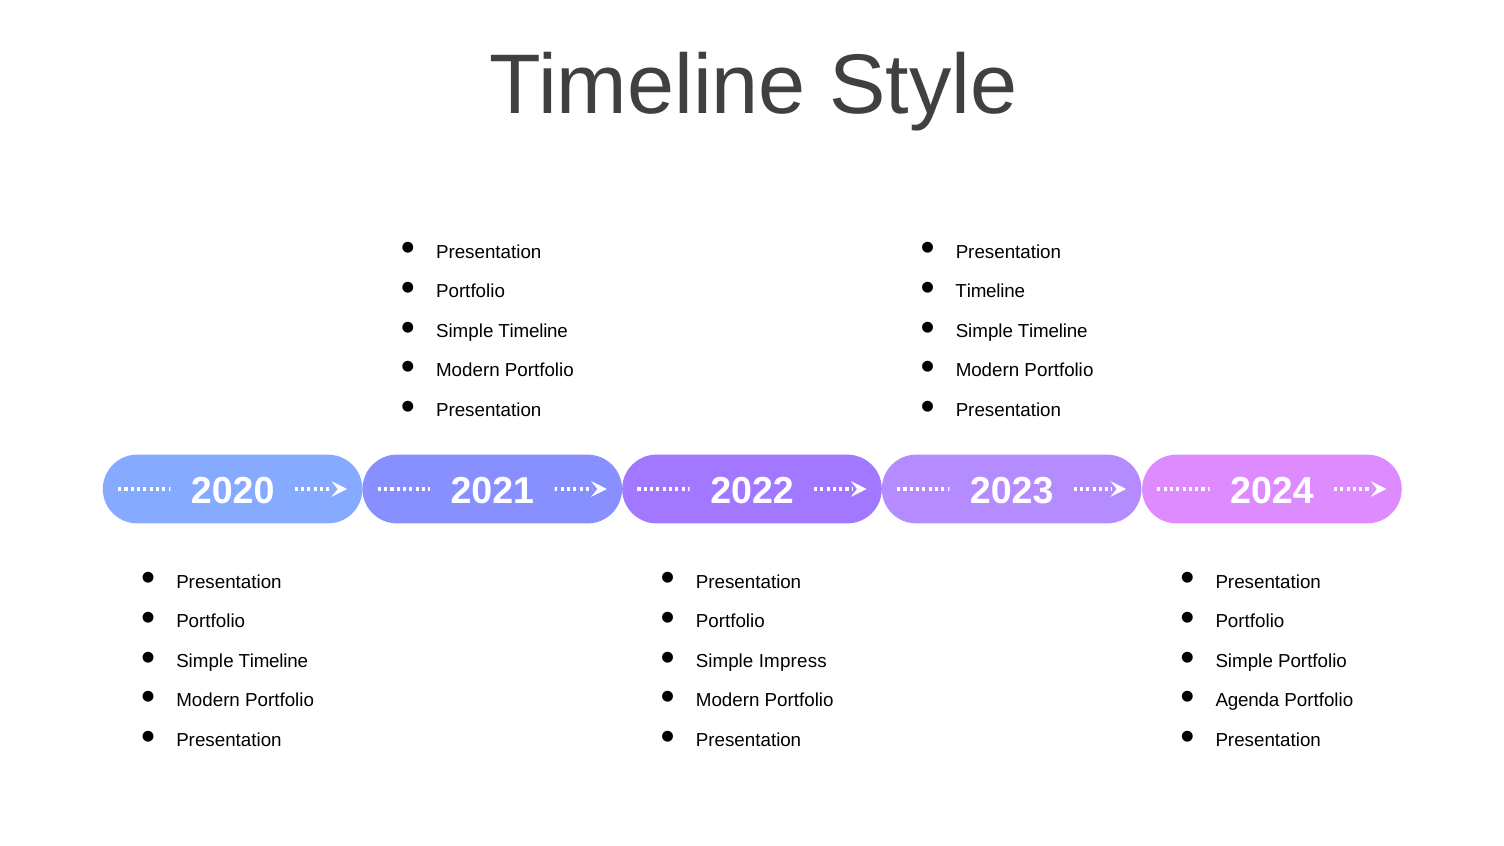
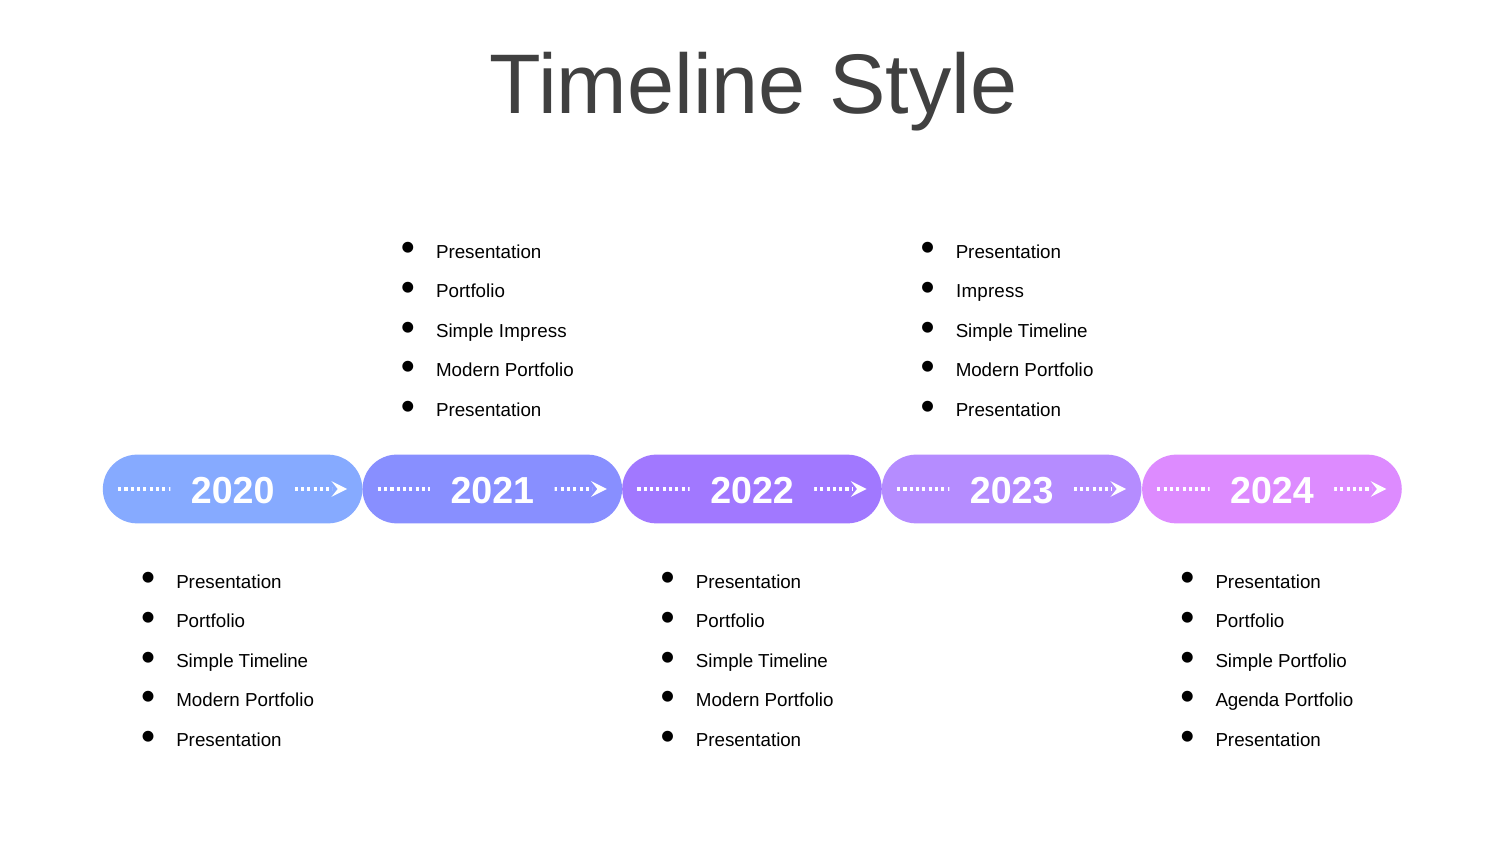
Timeline: Timeline -> Impress (990, 291)
Timeline: Timeline -> Impress (533, 331)
Impress: Impress -> Timeline (793, 661)
